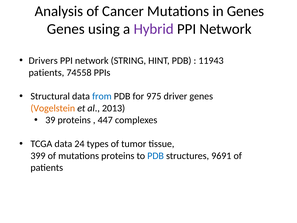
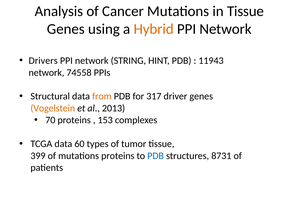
in Genes: Genes -> Tissue (245, 11)
Hybrid colour: purple -> orange (154, 29)
patients: patients -> network (46, 72)
from colour: blue -> orange (102, 96)
975: 975 -> 317 (154, 96)
39: 39 -> 70 (50, 120)
447: 447 -> 153 (105, 120)
24: 24 -> 60 (79, 144)
9691: 9691 -> 8731 (221, 156)
